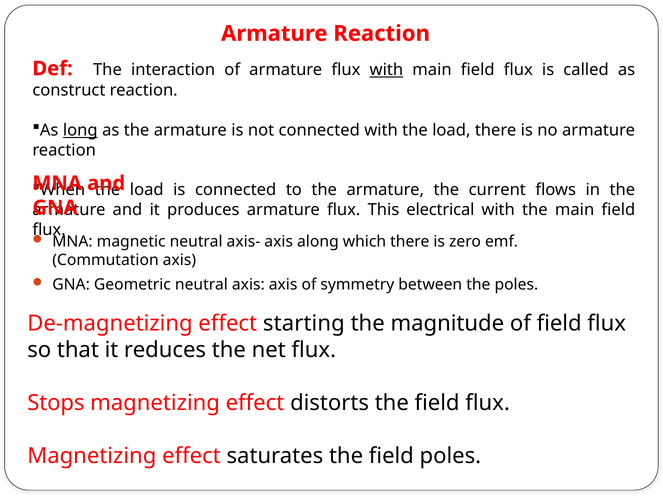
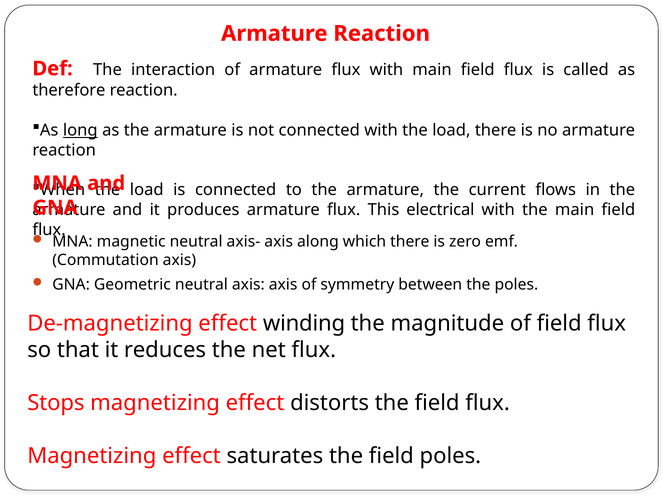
with underline: present -> none (386, 70)
construct: construct -> therefore (69, 90)
starting: starting -> winding (304, 324)
